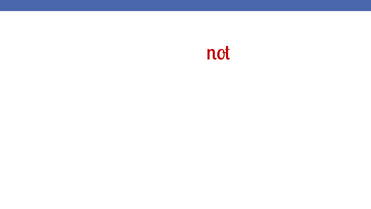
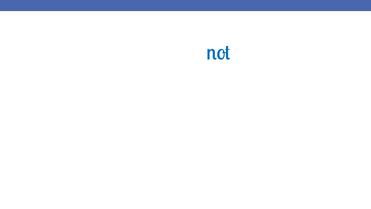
not colour: red -> blue (218, 53)
